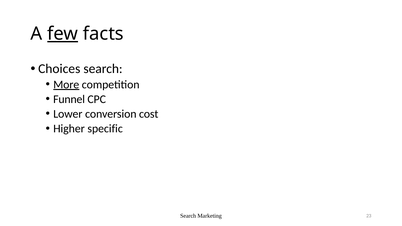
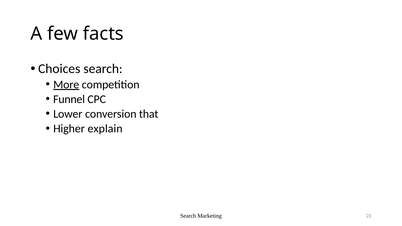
few underline: present -> none (63, 34)
cost: cost -> that (149, 114)
specific: specific -> explain (105, 129)
